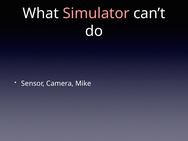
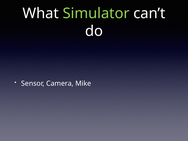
Simulator colour: pink -> light green (96, 13)
